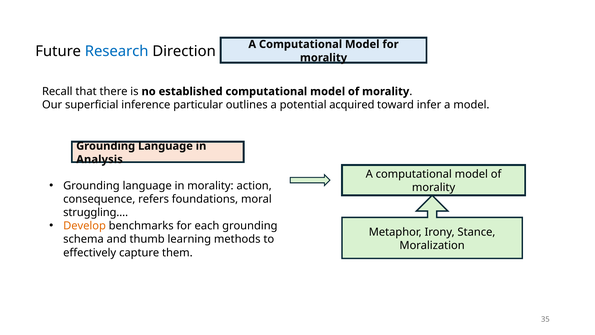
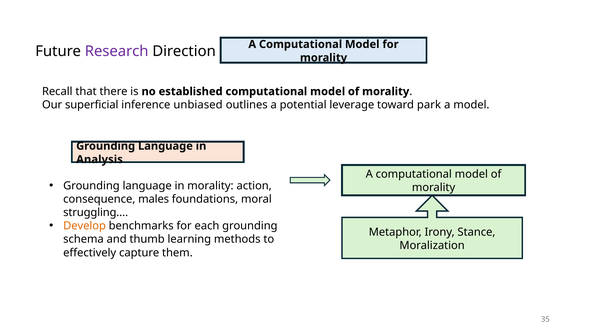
Research colour: blue -> purple (117, 51)
particular: particular -> unbiased (198, 105)
acquired: acquired -> leverage (352, 105)
infer: infer -> park (429, 105)
refers: refers -> males (154, 199)
